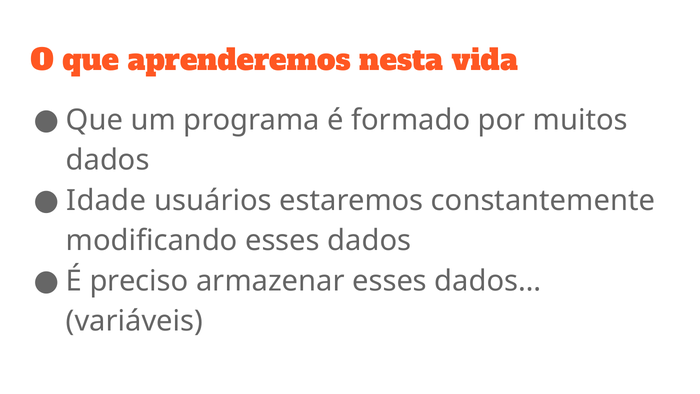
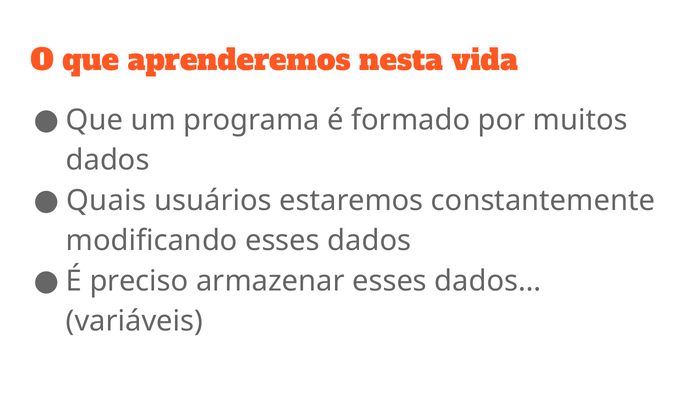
Idade: Idade -> Quais (106, 200)
